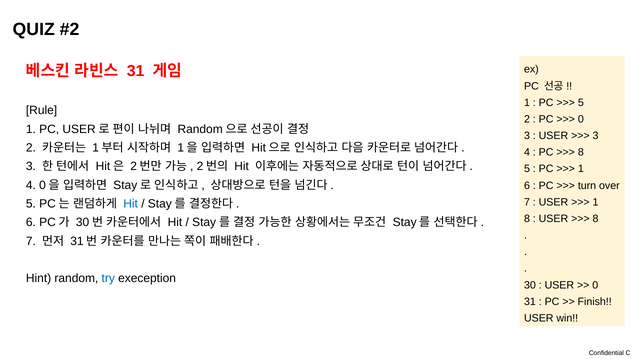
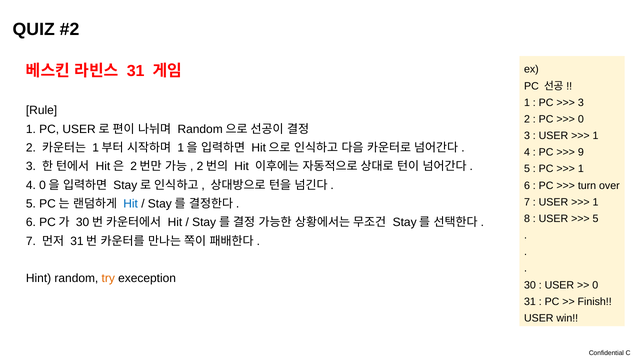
5: 5 -> 3 (581, 103)
3: 3 -> 1 (596, 136)
8: 8 -> 9 (581, 152)
8: 8 -> 5 (596, 219)
try colour: blue -> orange (108, 278)
